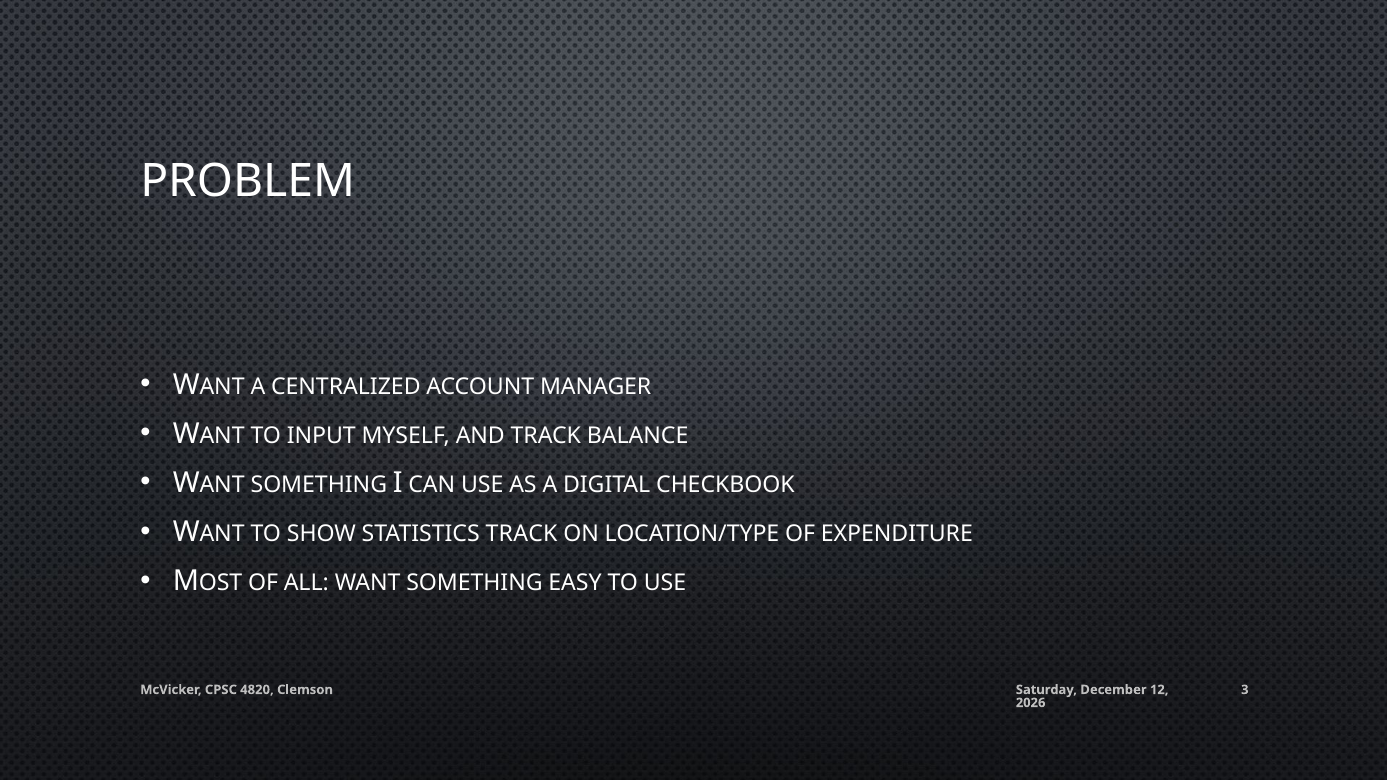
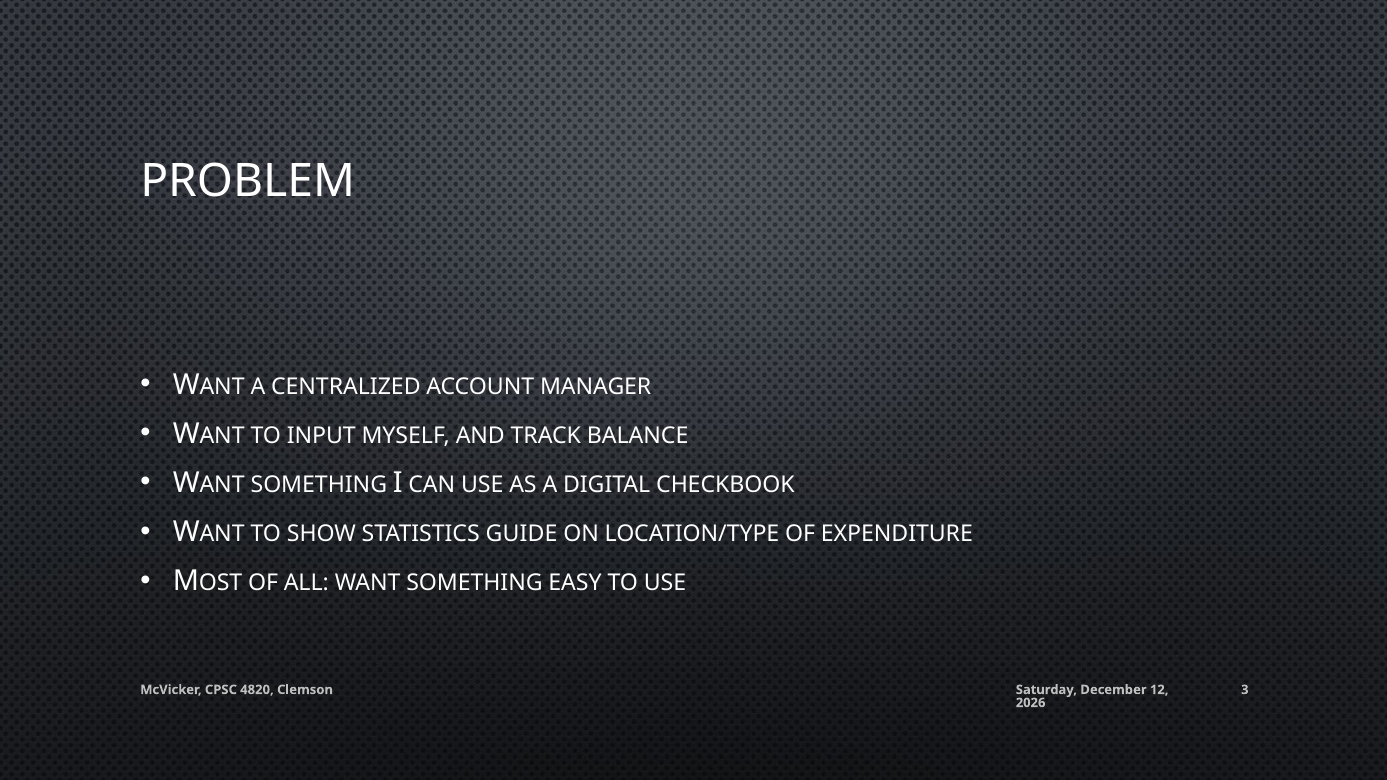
STATISTICS TRACK: TRACK -> GUIDE (522, 534)
